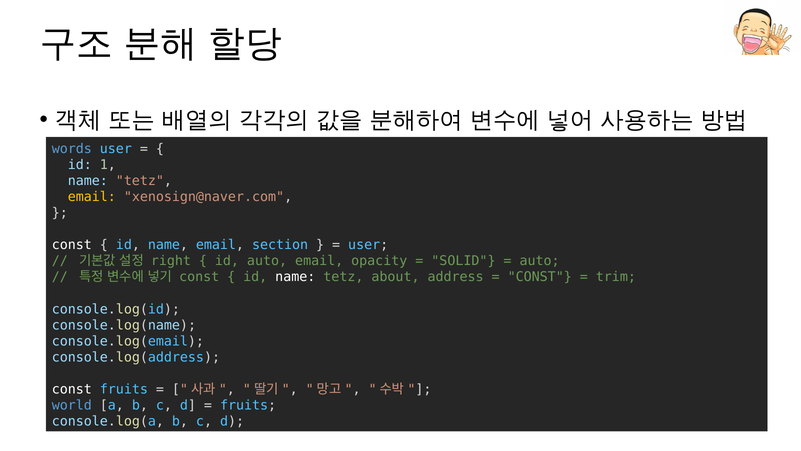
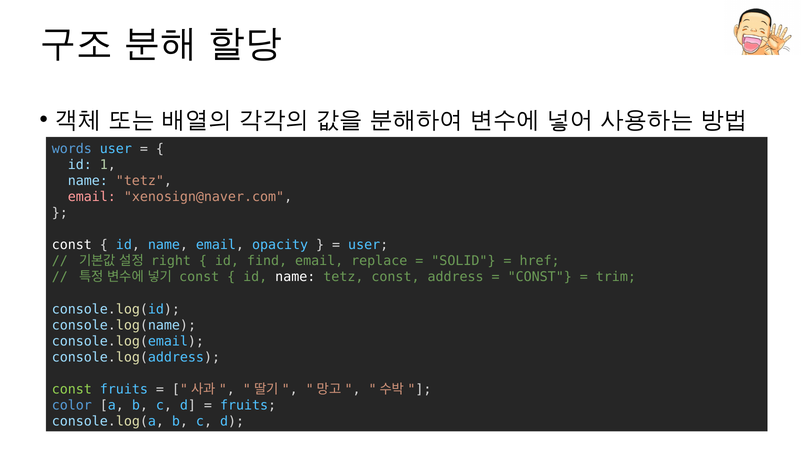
email colour: yellow -> pink (92, 197)
section: section -> opacity (280, 245)
id auto: auto -> find (267, 261)
opacity: opacity -> replace (379, 261)
auto: auto -> href (540, 261)
tetz about: about -> const (395, 277)
const colour: white -> light green (72, 389)
world: world -> color (72, 405)
